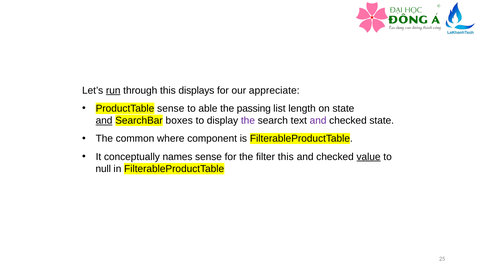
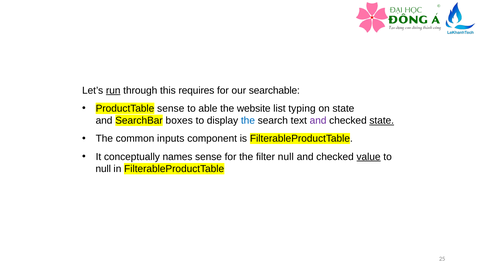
displays: displays -> requires (196, 90)
appreciate: appreciate -> searchable (274, 90)
passing: passing -> website (254, 109)
length: length -> typing (302, 109)
and underline: present -> none (104, 121)
the colour: purple -> blue (248, 121)
state underline: none -> present (382, 121)
where: where -> inputs (171, 139)
filter this: this -> null (286, 157)
